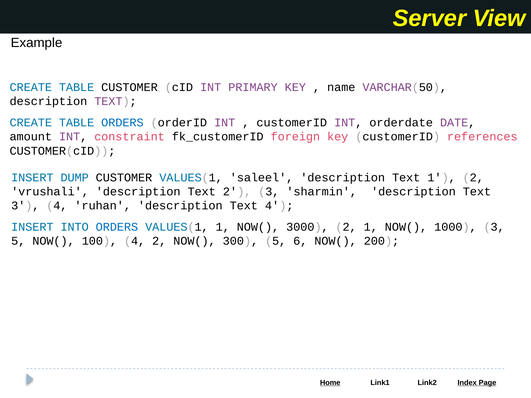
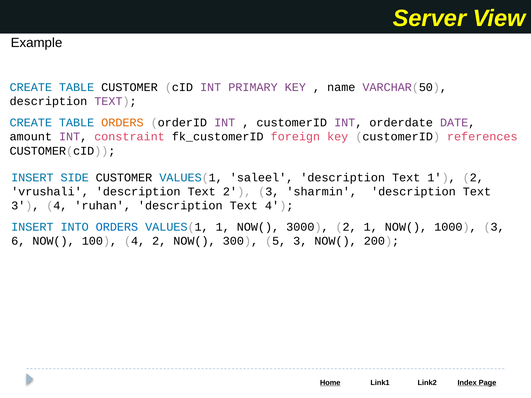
ORDERS colour: blue -> orange (122, 123)
DUMP: DUMP -> SIDE (75, 178)
5: 5 -> 6 (18, 241)
5 6: 6 -> 3 (300, 241)
